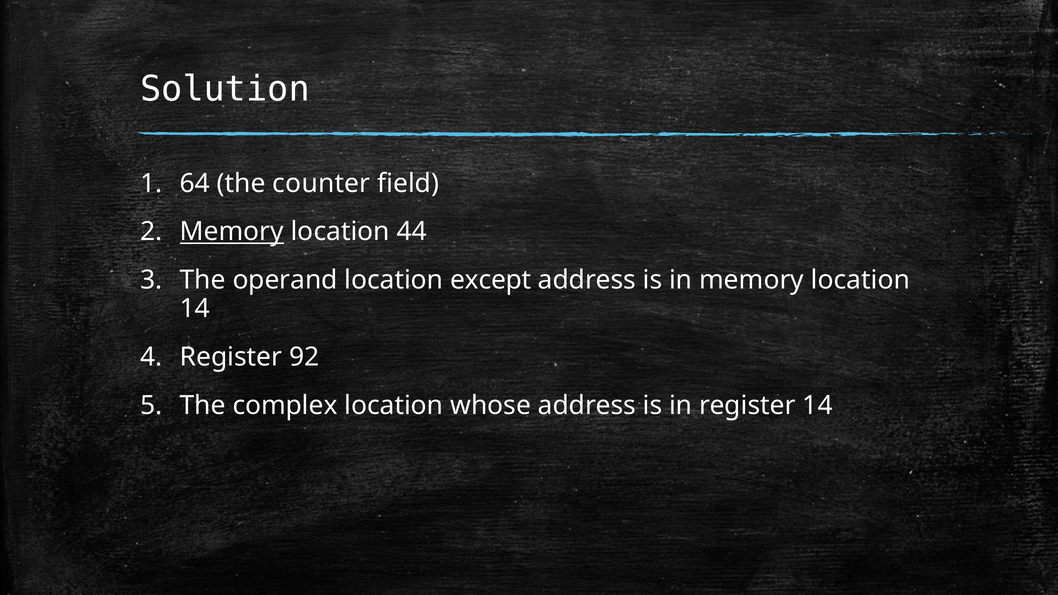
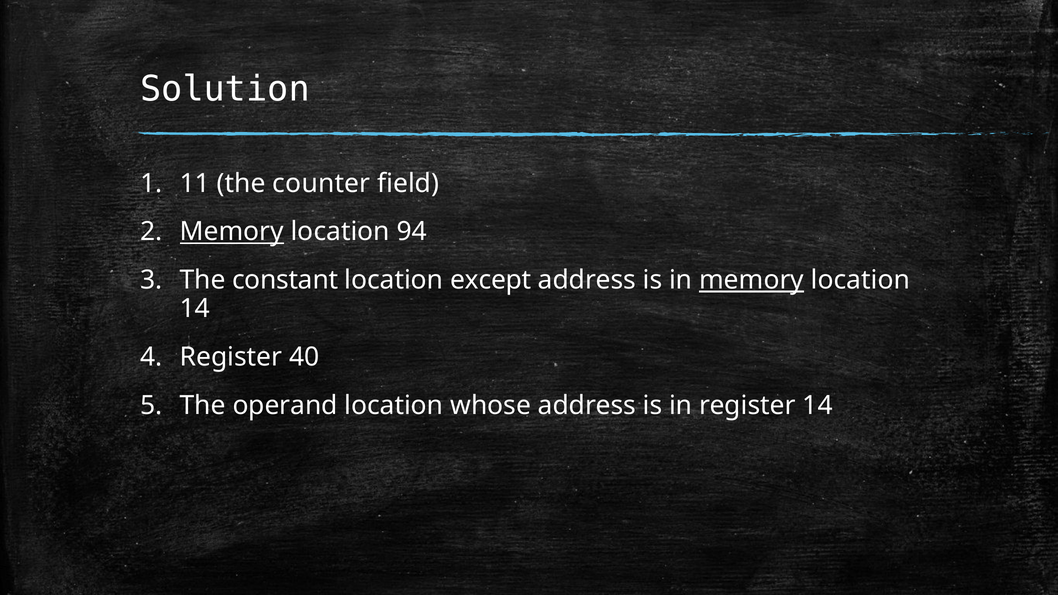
64: 64 -> 11 (195, 183)
44: 44 -> 94 (412, 232)
operand: operand -> constant (285, 280)
memory underline: none -> present (752, 280)
92: 92 -> 40 (304, 357)
complex: complex -> operand (285, 406)
